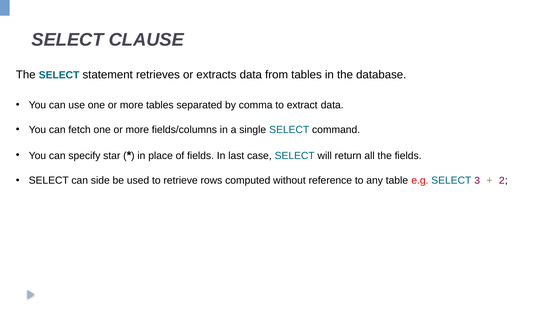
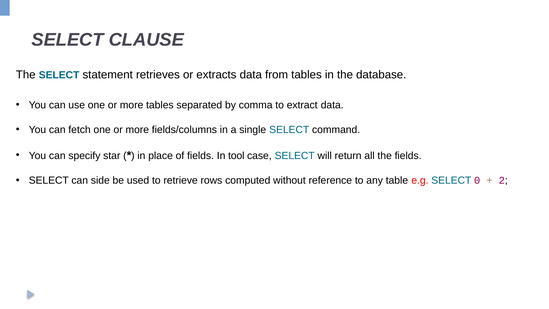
last: last -> tool (236, 156)
3: 3 -> 0 (477, 180)
